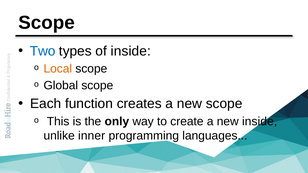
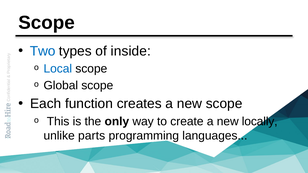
Local colour: orange -> blue (58, 69)
new inside: inside -> locally (260, 122)
inner: inner -> parts (92, 136)
